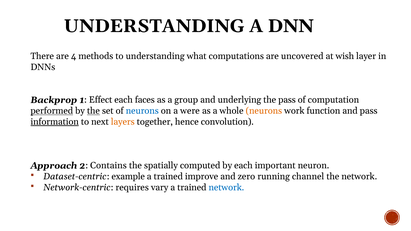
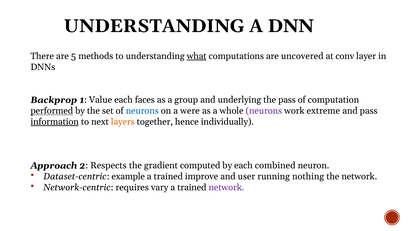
4: 4 -> 5 (74, 56)
what underline: none -> present (197, 56)
wish: wish -> conv (345, 56)
Effect: Effect -> Value (101, 100)
the underline: present -> none (93, 111)
neurons colour: orange -> purple (264, 111)
function: function -> extreme (323, 111)
convolution: convolution -> individually (227, 122)
Contains: Contains -> Respects (108, 166)
spatially: spatially -> gradient (161, 166)
important: important -> combined (275, 166)
zero: zero -> user (246, 177)
channel: channel -> nothing (308, 177)
network colour: blue -> purple (226, 188)
